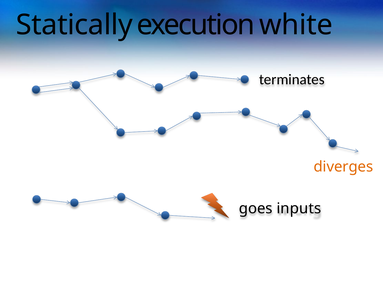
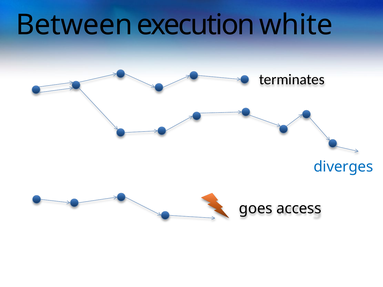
Statically: Statically -> Between (74, 25)
diverges colour: orange -> blue (343, 167)
inputs: inputs -> access (299, 209)
